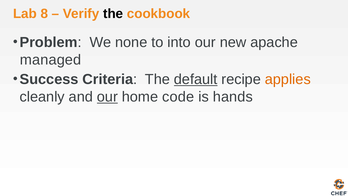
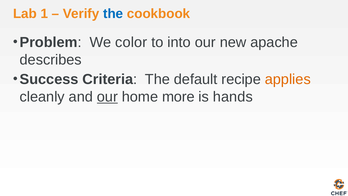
8: 8 -> 1 (44, 14)
the colour: black -> blue (113, 14)
none: none -> color (131, 42)
managed: managed -> describes (51, 60)
default underline: present -> none (196, 79)
code: code -> more (178, 97)
